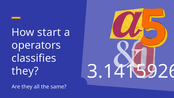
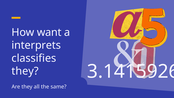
start: start -> want (49, 32)
operators: operators -> interprets (36, 45)
